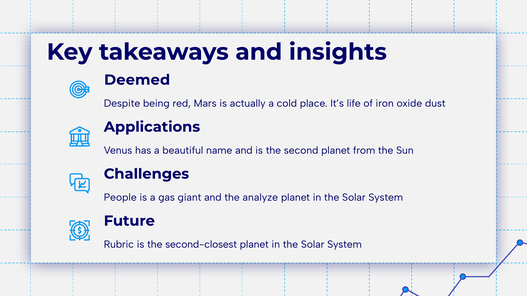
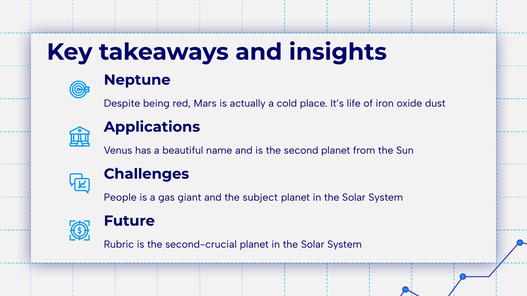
Deemed: Deemed -> Neptune (137, 80)
analyze: analyze -> subject (260, 198)
second-closest: second-closest -> second-crucial (201, 245)
